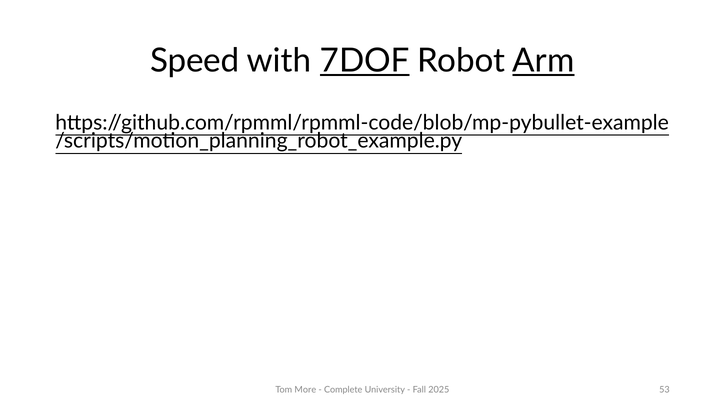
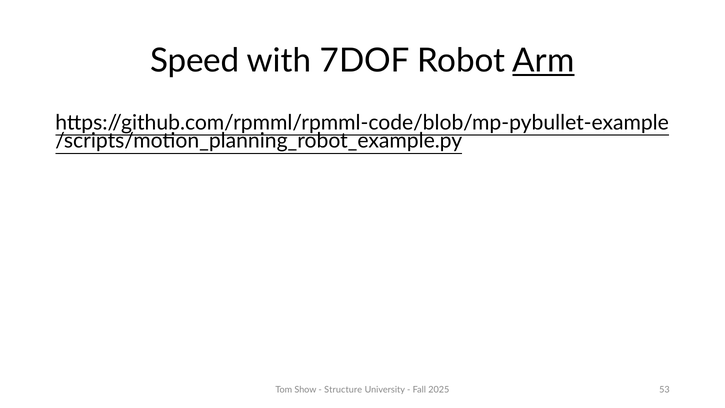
7DOF underline: present -> none (365, 61)
More: More -> Show (305, 389)
Complete: Complete -> Structure (343, 389)
